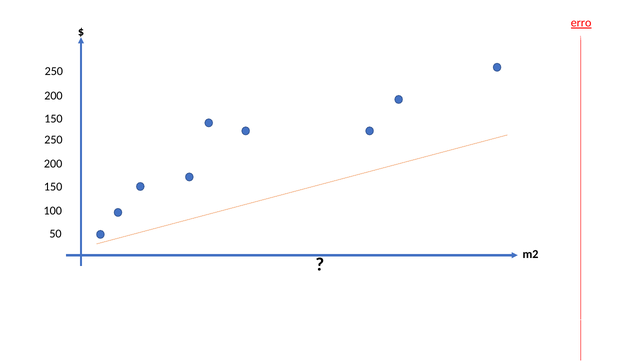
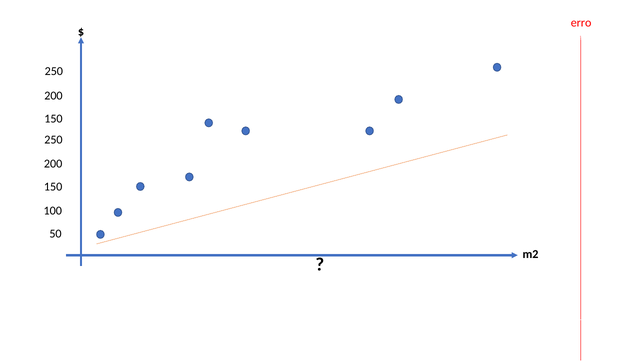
erro underline: present -> none (581, 23)
